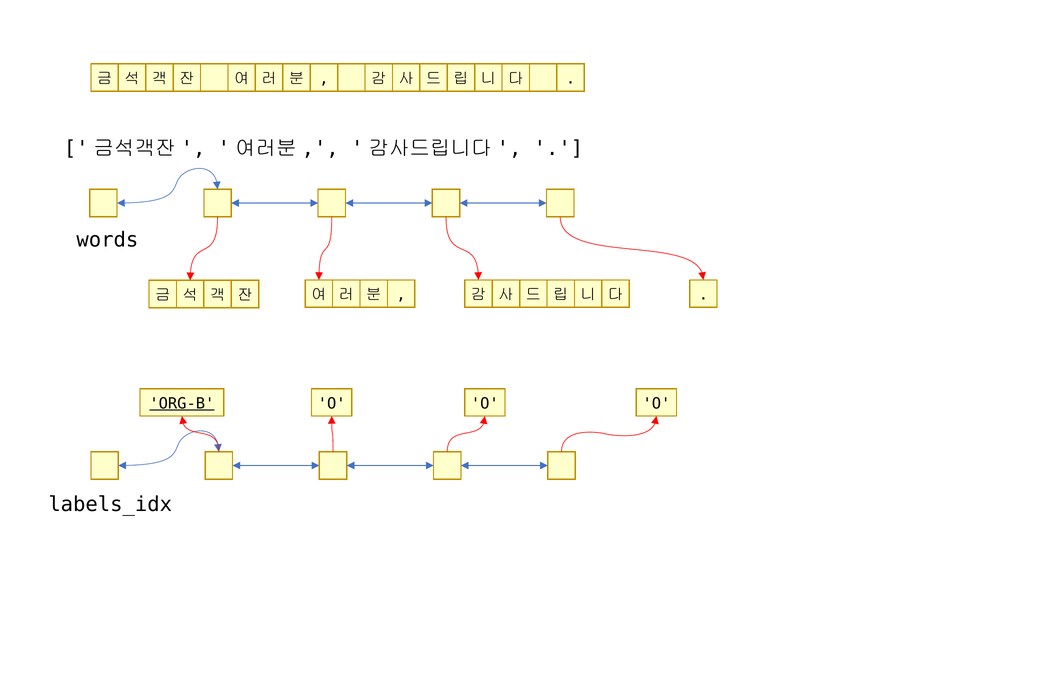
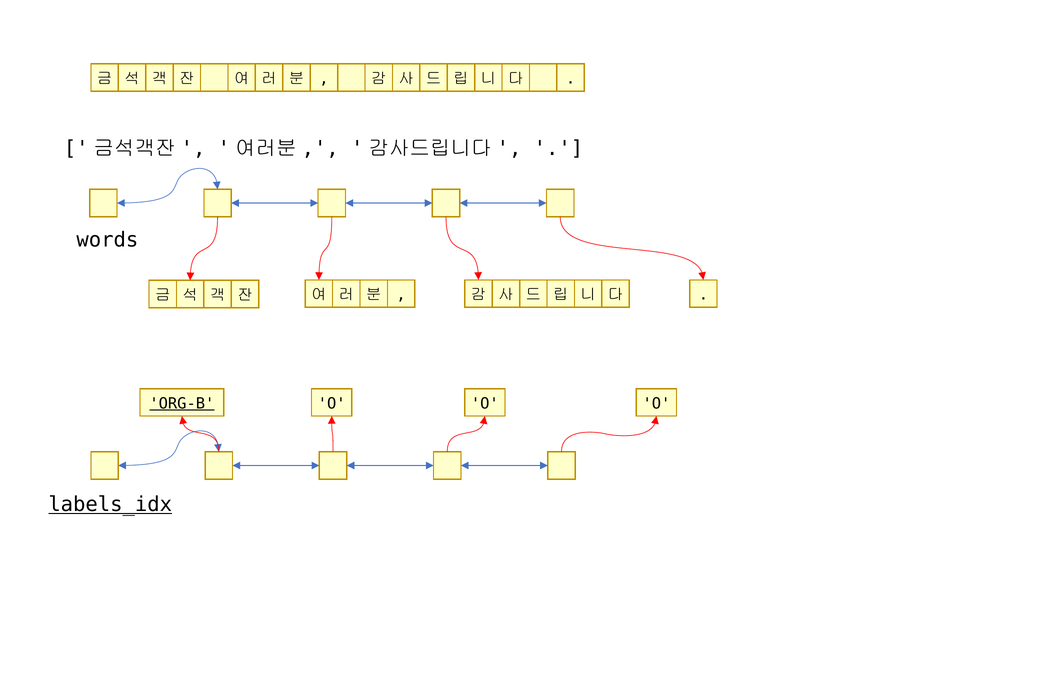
labels_idx underline: none -> present (110, 504)
